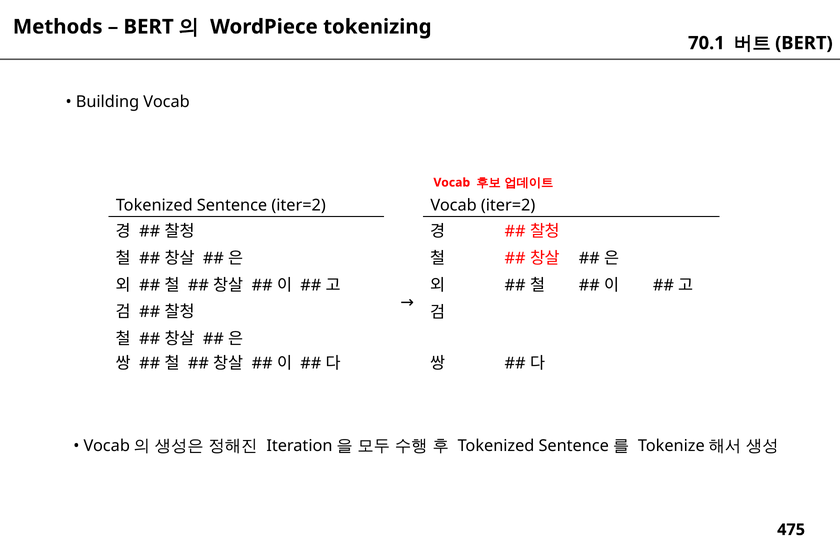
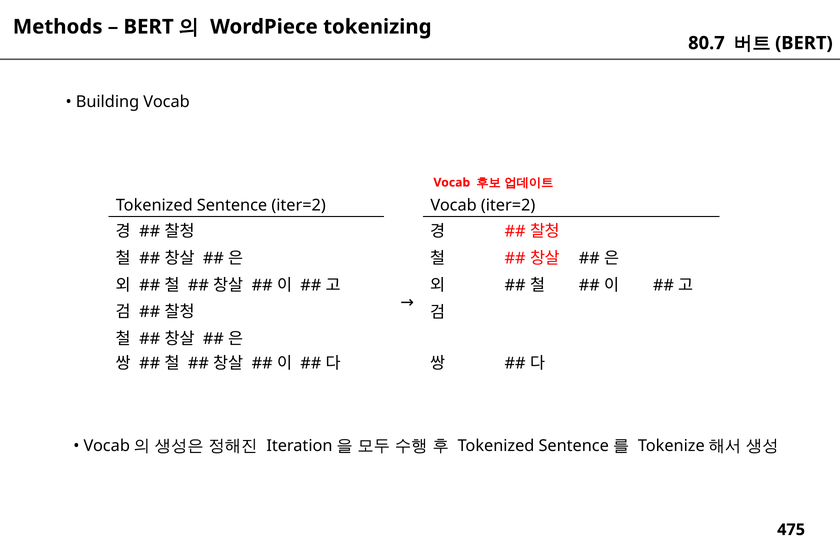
70.1: 70.1 -> 80.7 (706, 43)
